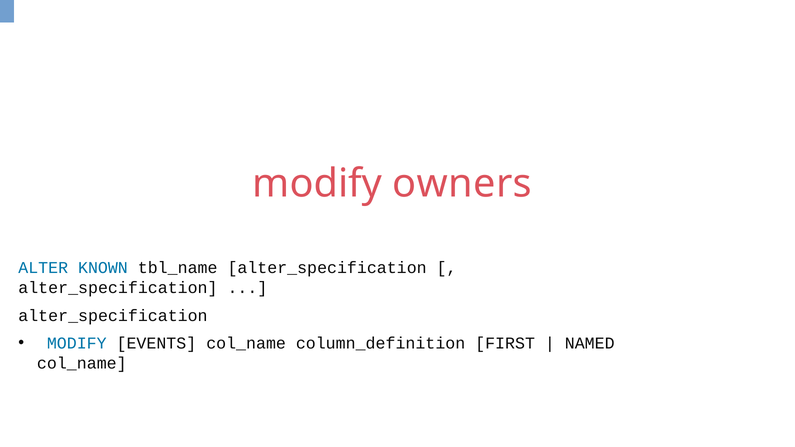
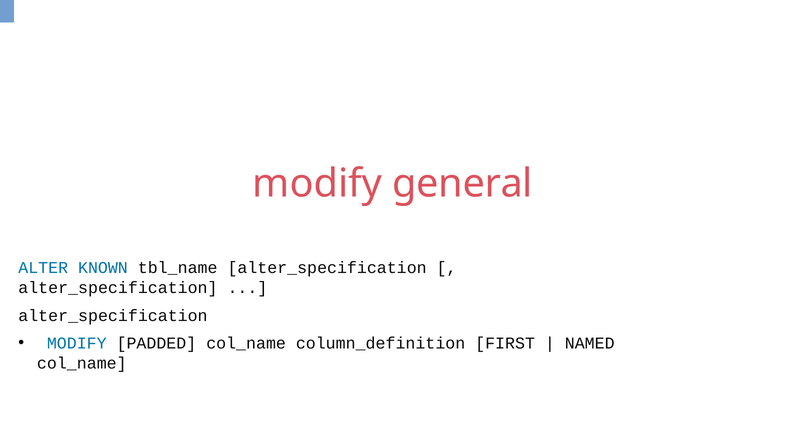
owners: owners -> general (463, 184)
EVENTS: EVENTS -> PADDED (156, 344)
